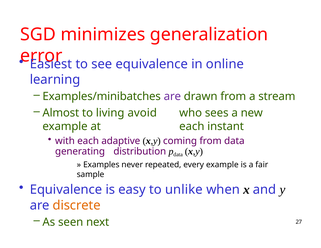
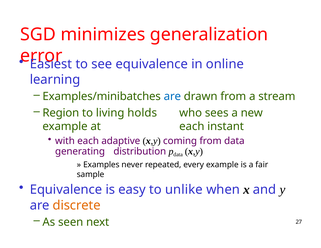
are colour: purple -> blue (172, 96)
Almost: Almost -> Region (61, 113)
avoid: avoid -> holds (142, 113)
